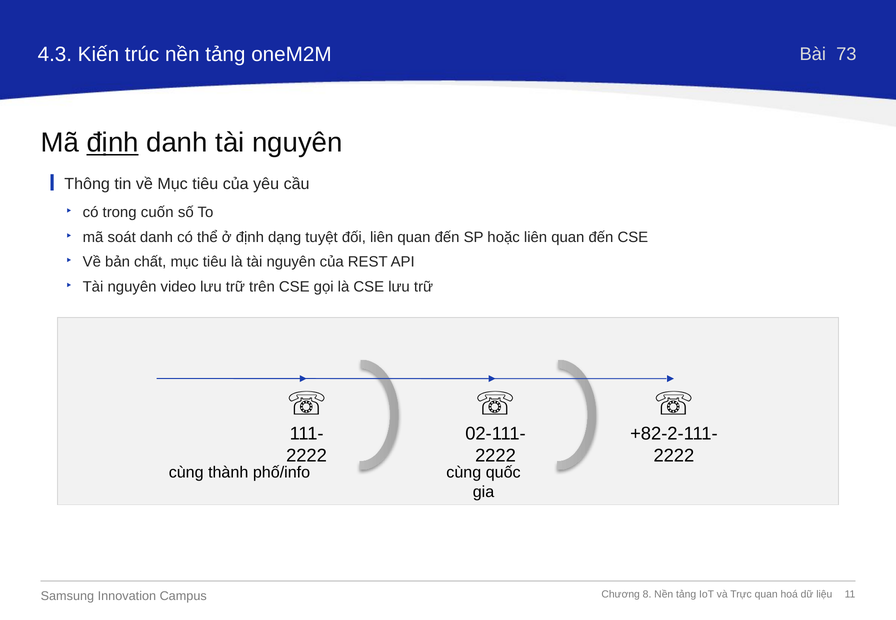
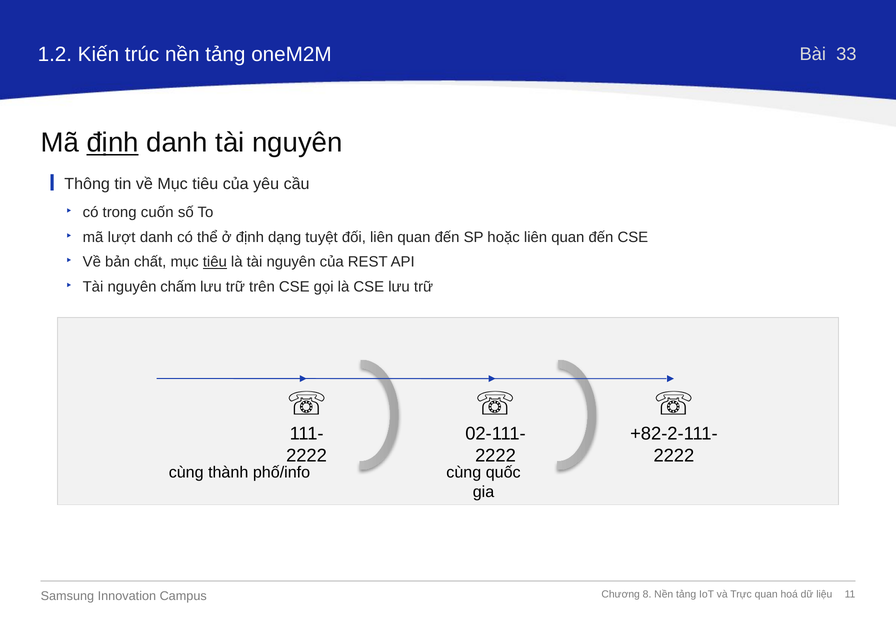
4.3: 4.3 -> 1.2 (55, 54)
73: 73 -> 33 (846, 54)
soát: soát -> lượt (122, 237)
tiêu underline: none -> present (215, 262)
video: video -> chấm (178, 287)
